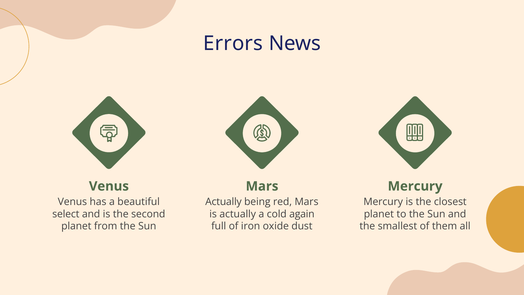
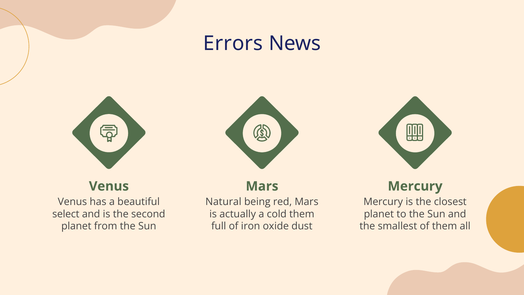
Actually: Actually -> Natural (223, 202)
cold again: again -> them (302, 214)
